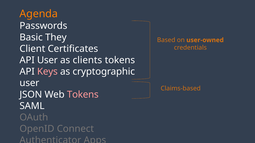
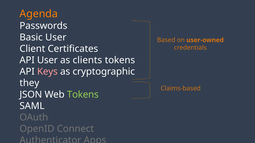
Basic They: They -> User (56, 37)
user: user -> they (29, 83)
Tokens colour: pink -> light green (83, 95)
